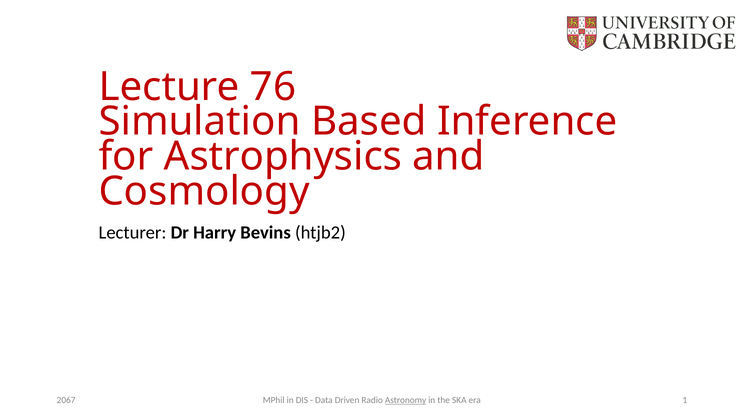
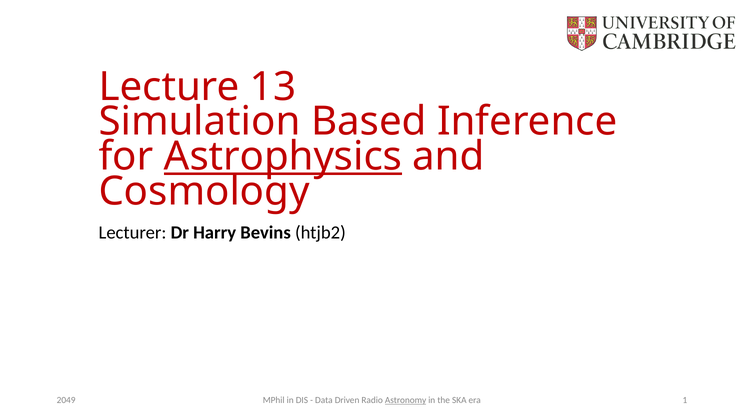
76: 76 -> 13 (273, 87)
Astrophysics underline: none -> present (283, 156)
2067: 2067 -> 2049 (66, 400)
